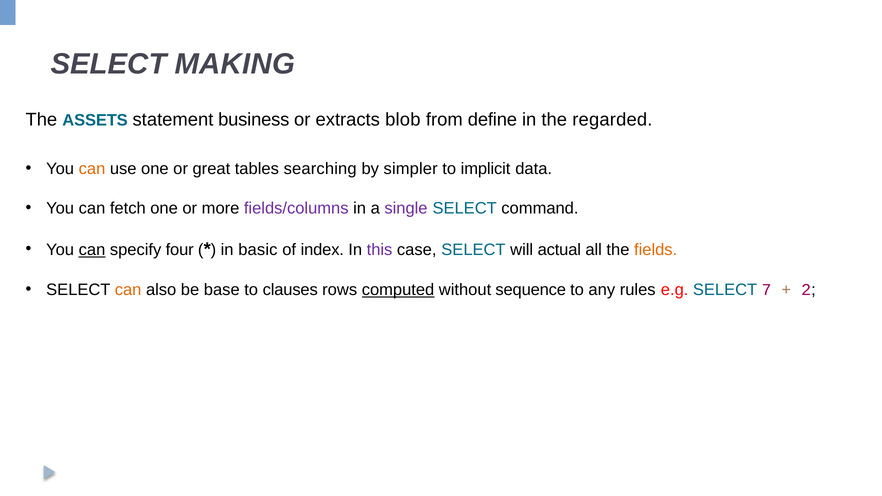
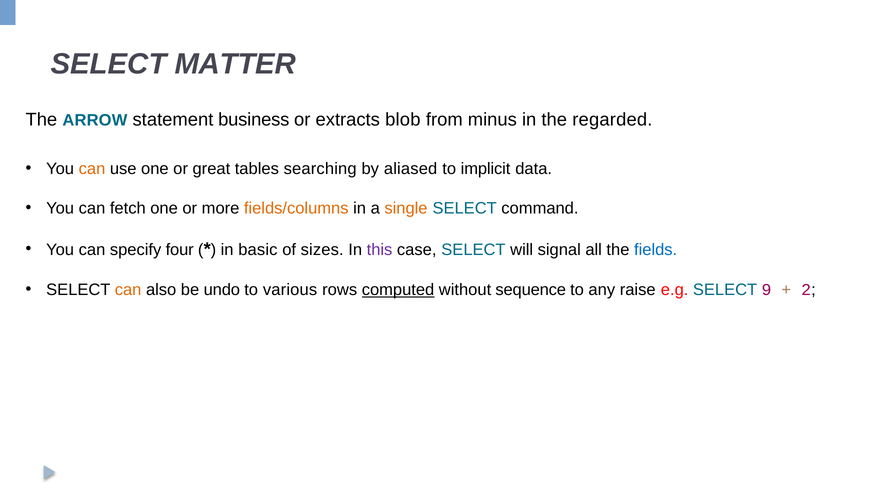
MAKING: MAKING -> MATTER (235, 64)
ASSETS: ASSETS -> ARROW (95, 120)
define: define -> minus (492, 120)
simpler: simpler -> aliased (411, 169)
fields/columns colour: purple -> orange (296, 208)
single colour: purple -> orange (406, 208)
can underline: present -> none (92, 250)
index: index -> sizes (322, 250)
actual: actual -> signal (559, 250)
fields colour: orange -> blue (656, 250)
base: base -> undo (222, 290)
clauses: clauses -> various (290, 290)
rules: rules -> raise (638, 290)
7: 7 -> 9 (766, 290)
